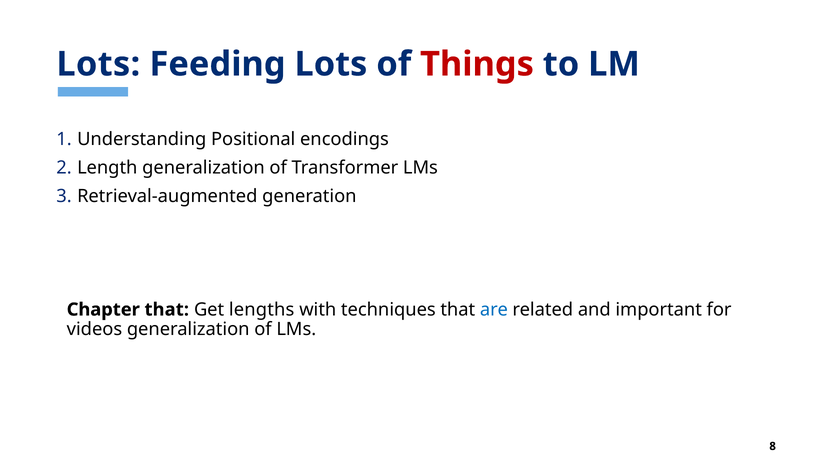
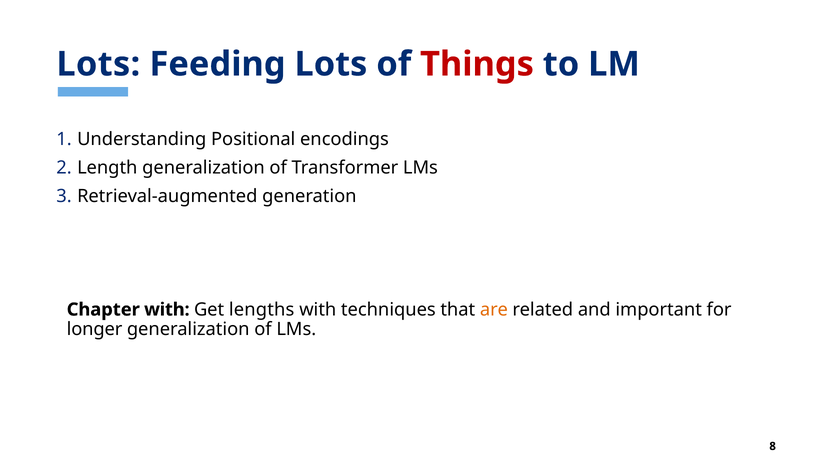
Chapter that: that -> with (167, 310)
are colour: blue -> orange (494, 310)
videos: videos -> longer (95, 330)
